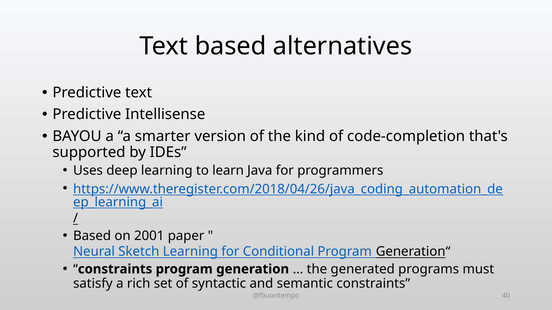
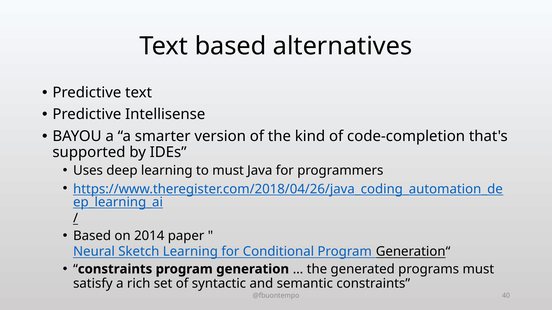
to learn: learn -> must (228, 171)
2001: 2001 -> 2014 (149, 236)
